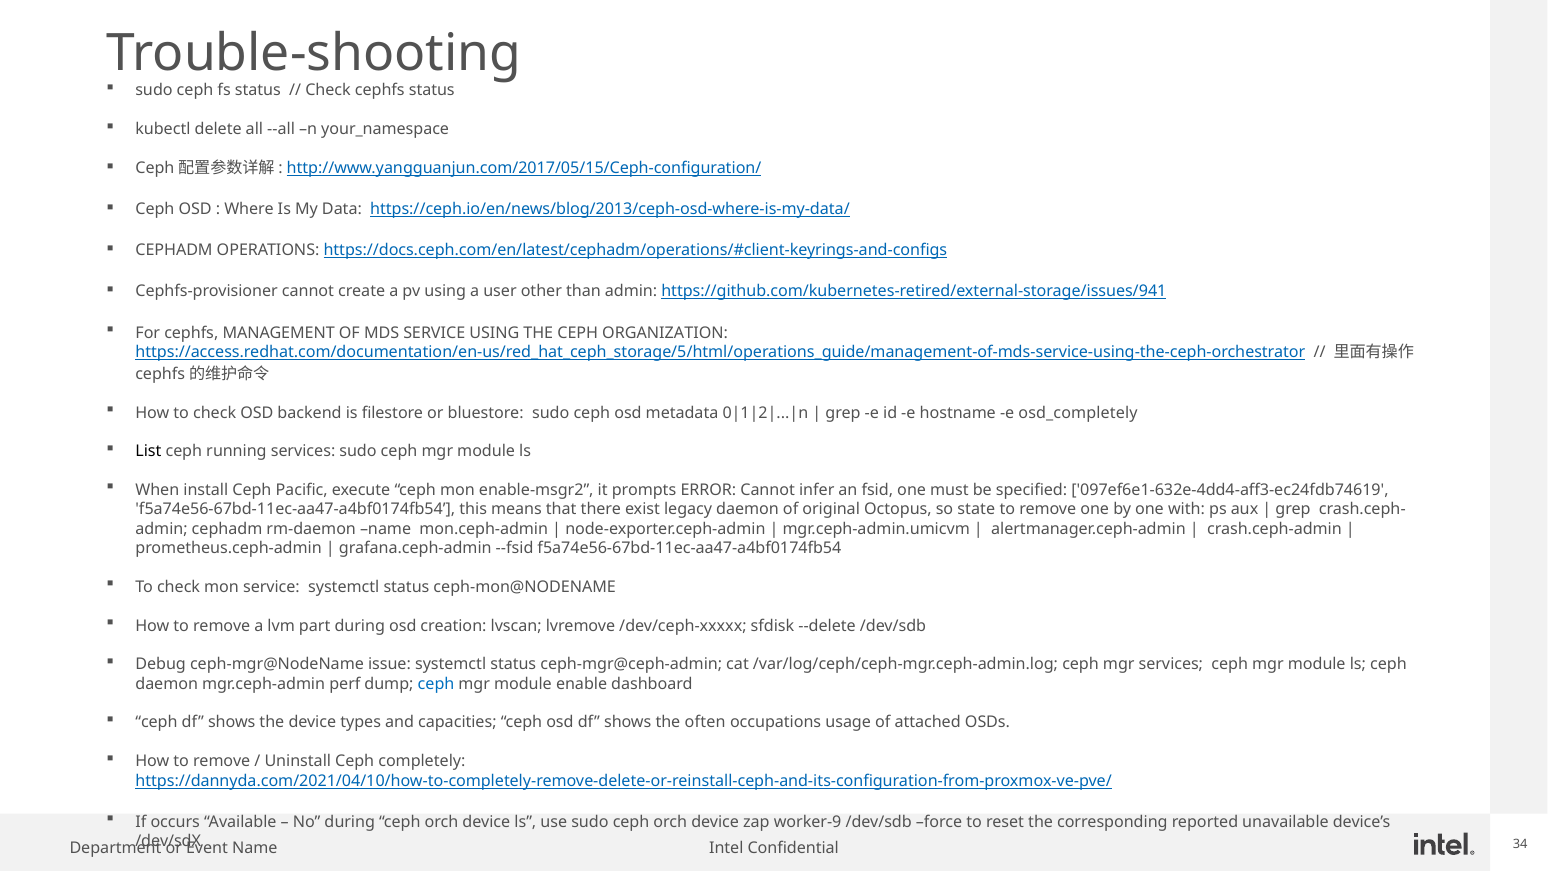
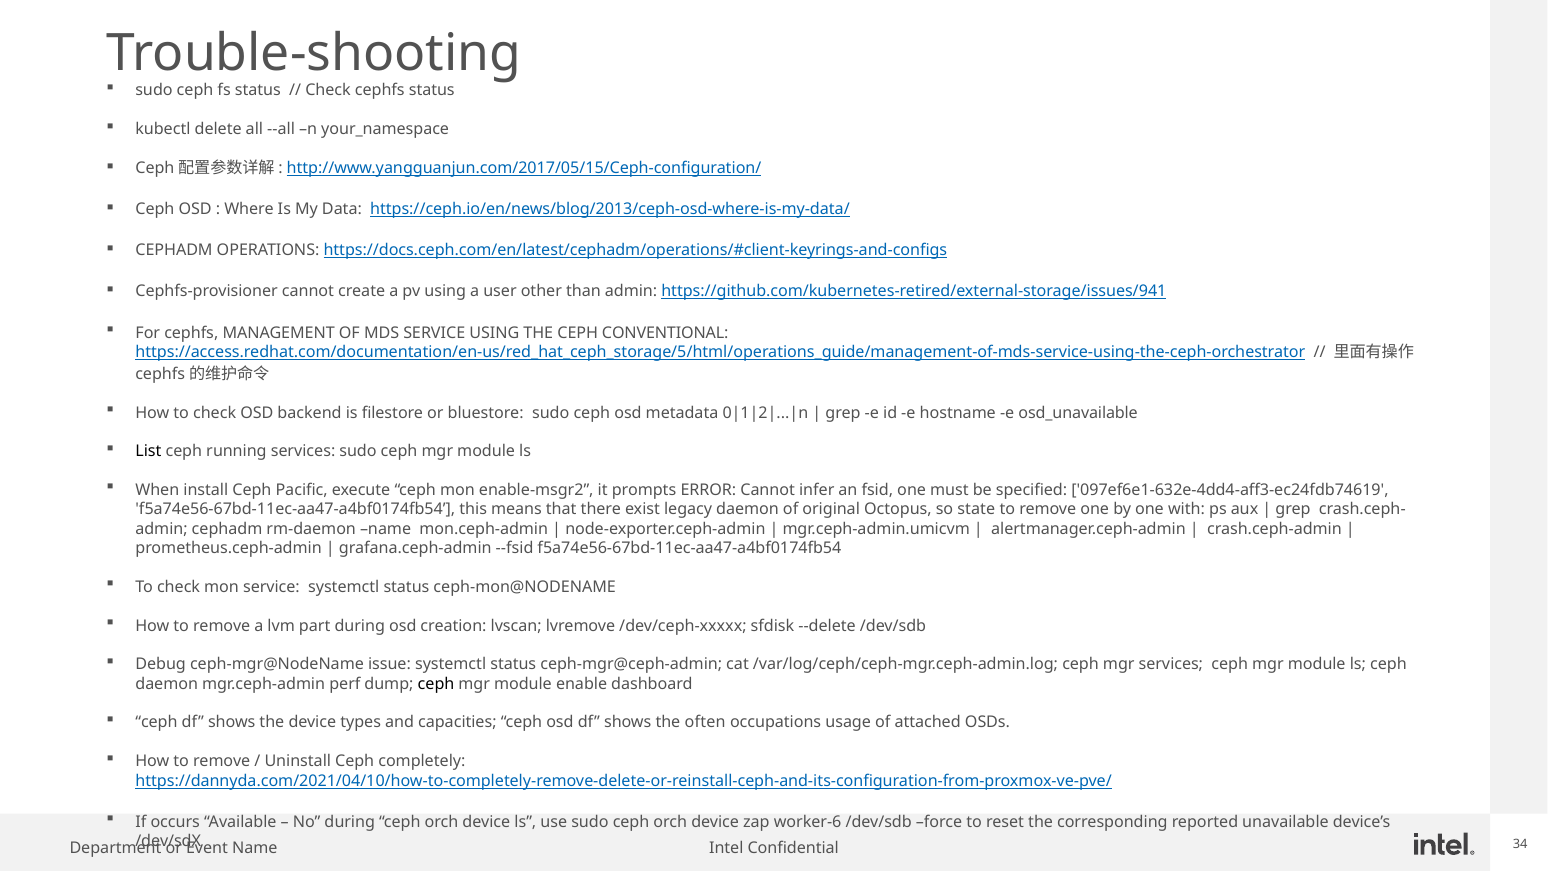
ORGANIZATION: ORGANIZATION -> CONVENTIONAL (665, 333)
osd_completely: osd_completely -> osd_unavailable (1078, 413)
ceph colour: blue -> black (436, 684)
worker-9: worker-9 -> worker-6 (808, 822)
